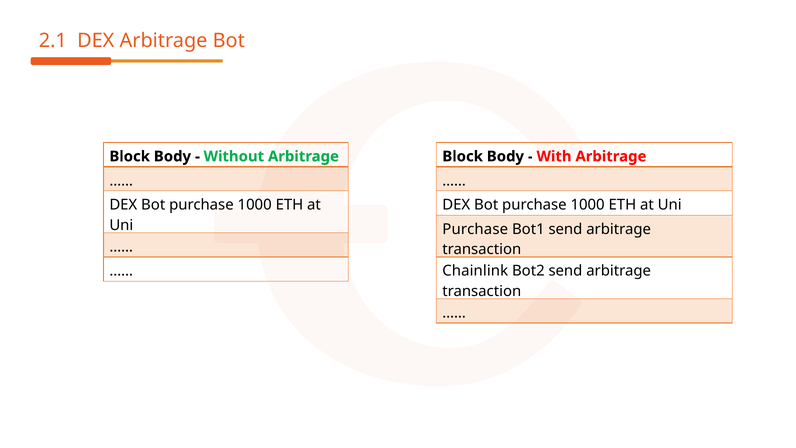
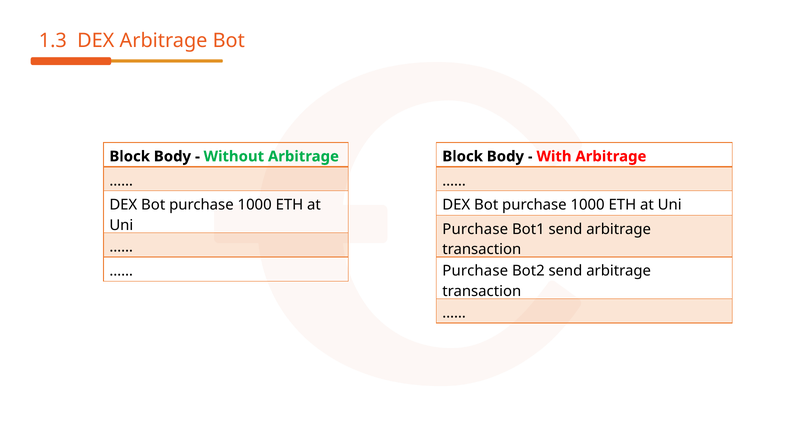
2.1: 2.1 -> 1.3 (53, 40)
Chainlink: Chainlink -> Purchase (475, 271)
